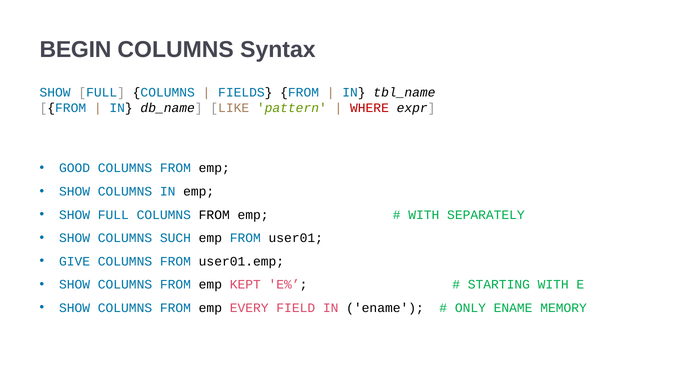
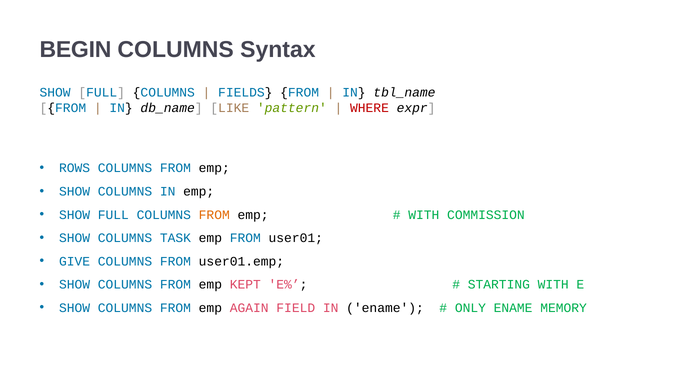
GOOD: GOOD -> ROWS (75, 168)
FROM colour: black -> orange (214, 215)
SEPARATELY: SEPARATELY -> COMMISSION (486, 215)
SUCH: SUCH -> TASK (175, 238)
EVERY: EVERY -> AGAIN (249, 308)
